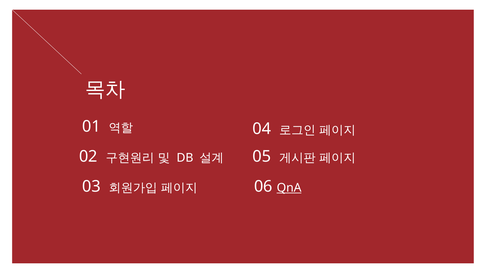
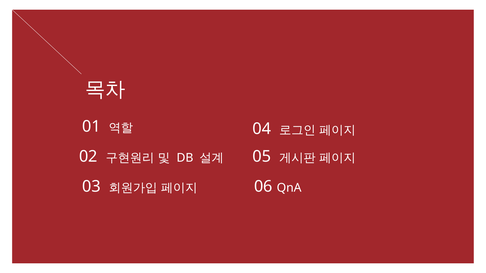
QnA underline: present -> none (289, 188)
